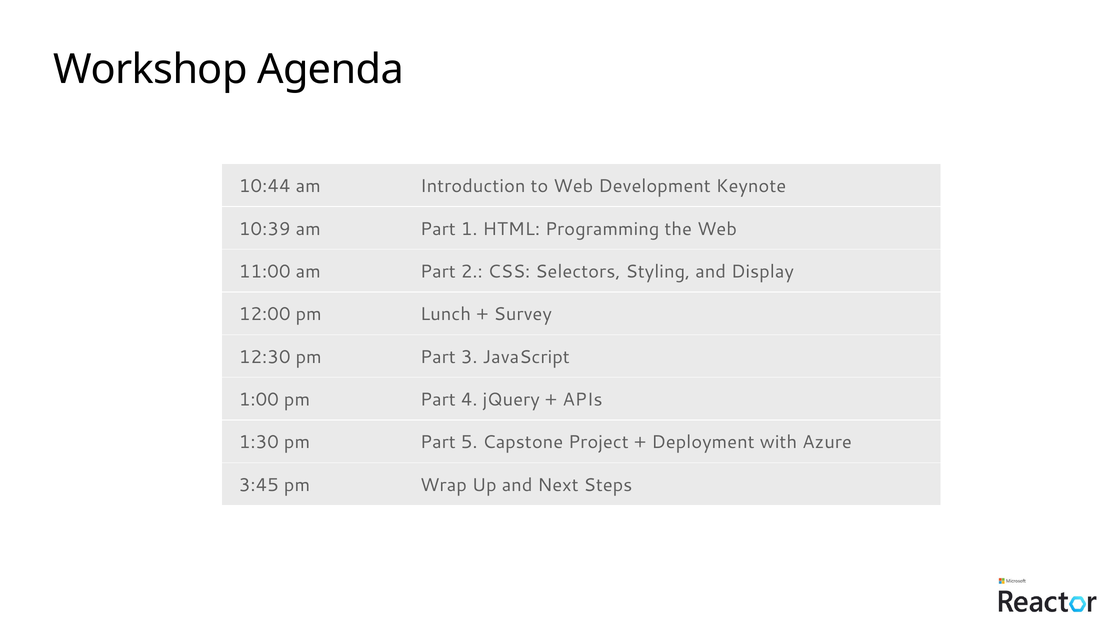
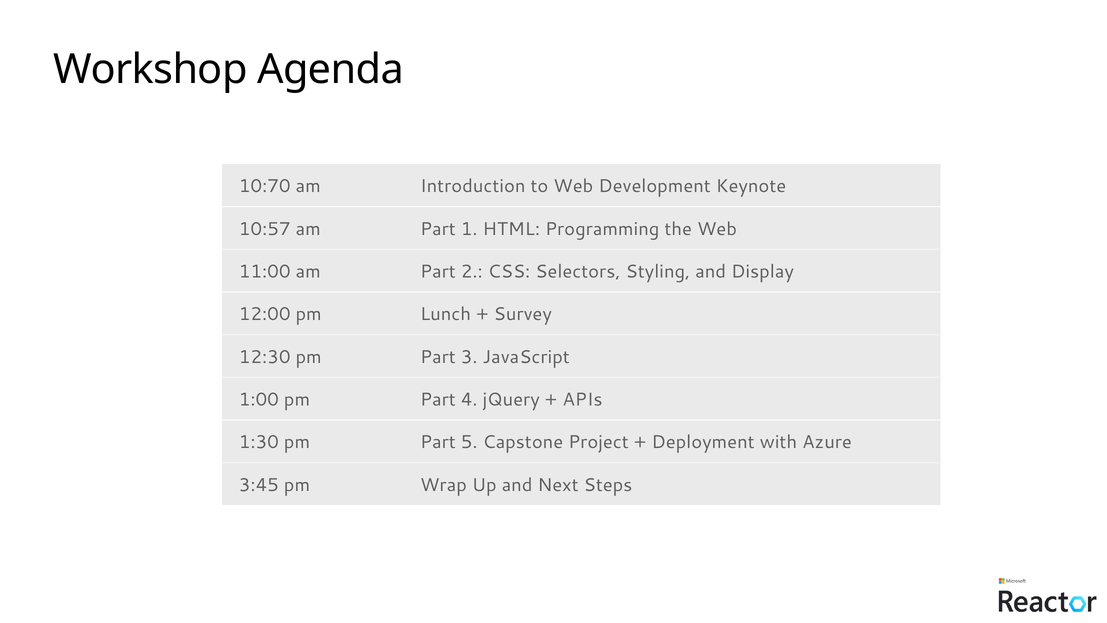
10:44: 10:44 -> 10:70 (265, 186)
10:39: 10:39 -> 10:57 (265, 229)
